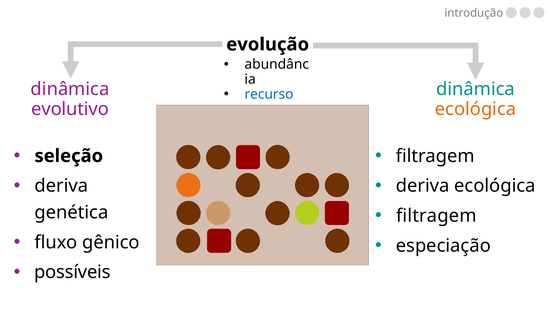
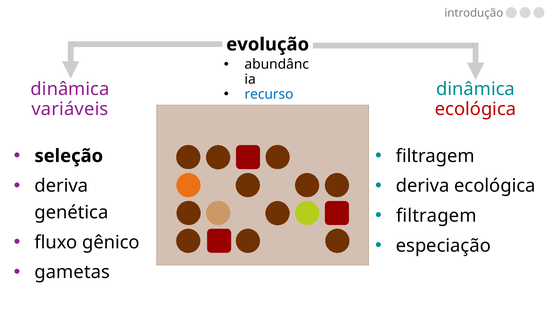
evolutivo: evolutivo -> variáveis (70, 109)
ecológica colour: orange -> red (476, 109)
possíveis: possíveis -> gametas (72, 272)
